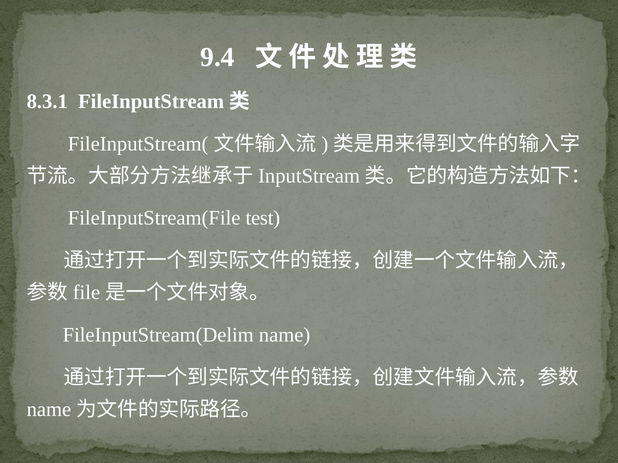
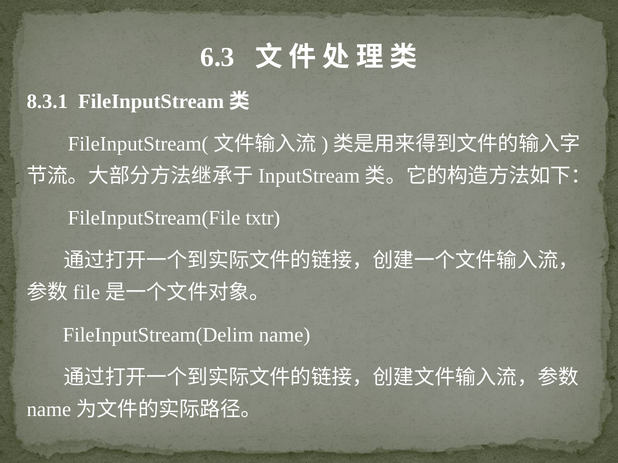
9.4: 9.4 -> 6.3 (218, 58)
test: test -> txtr (263, 218)
